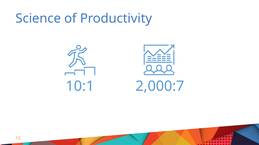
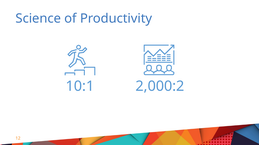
2,000:7: 2,000:7 -> 2,000:2 (160, 87)
